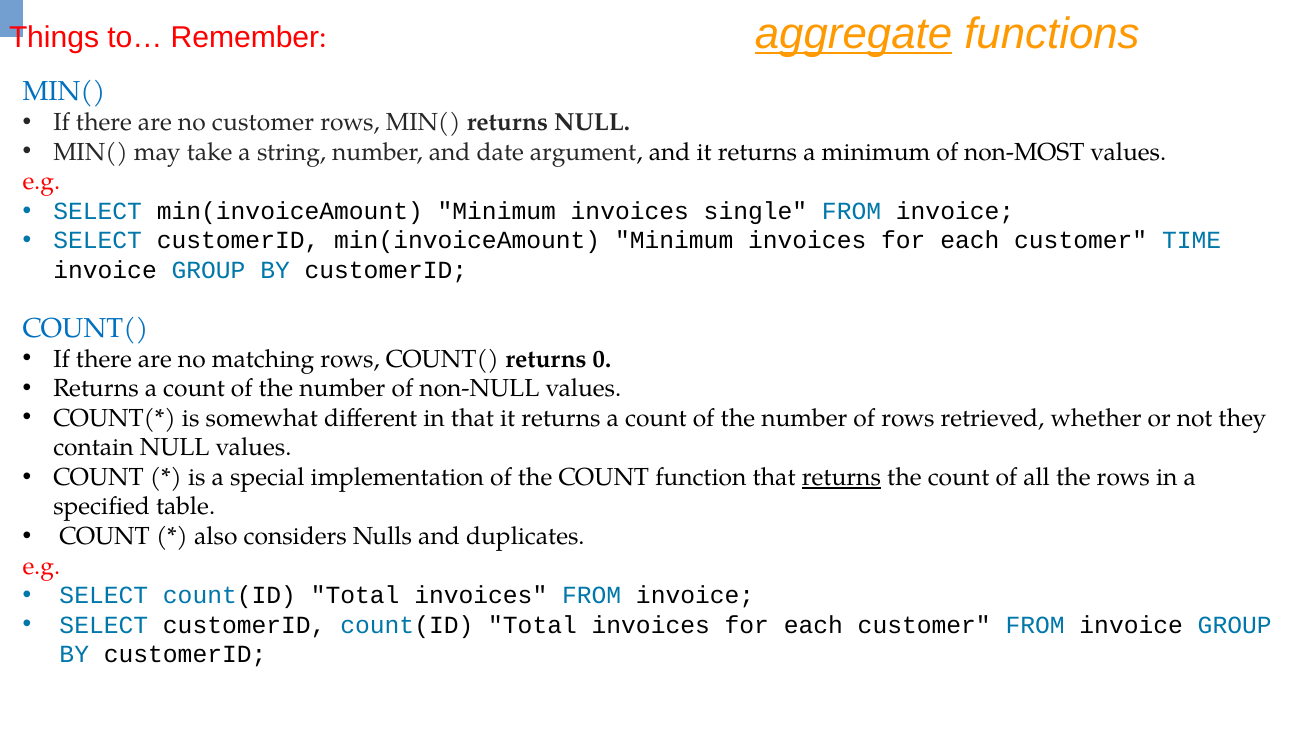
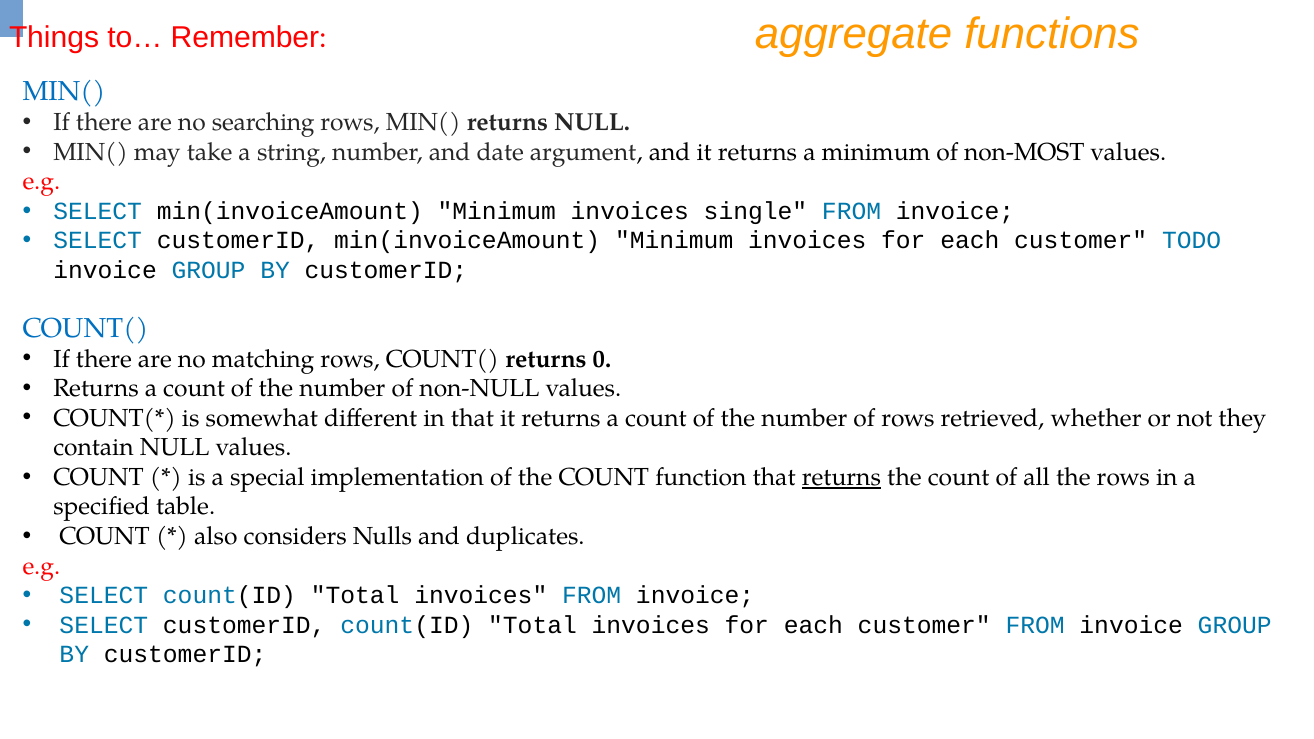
aggregate underline: present -> none (854, 34)
no customer: customer -> searching (263, 123)
TIME: TIME -> TODO (1192, 241)
